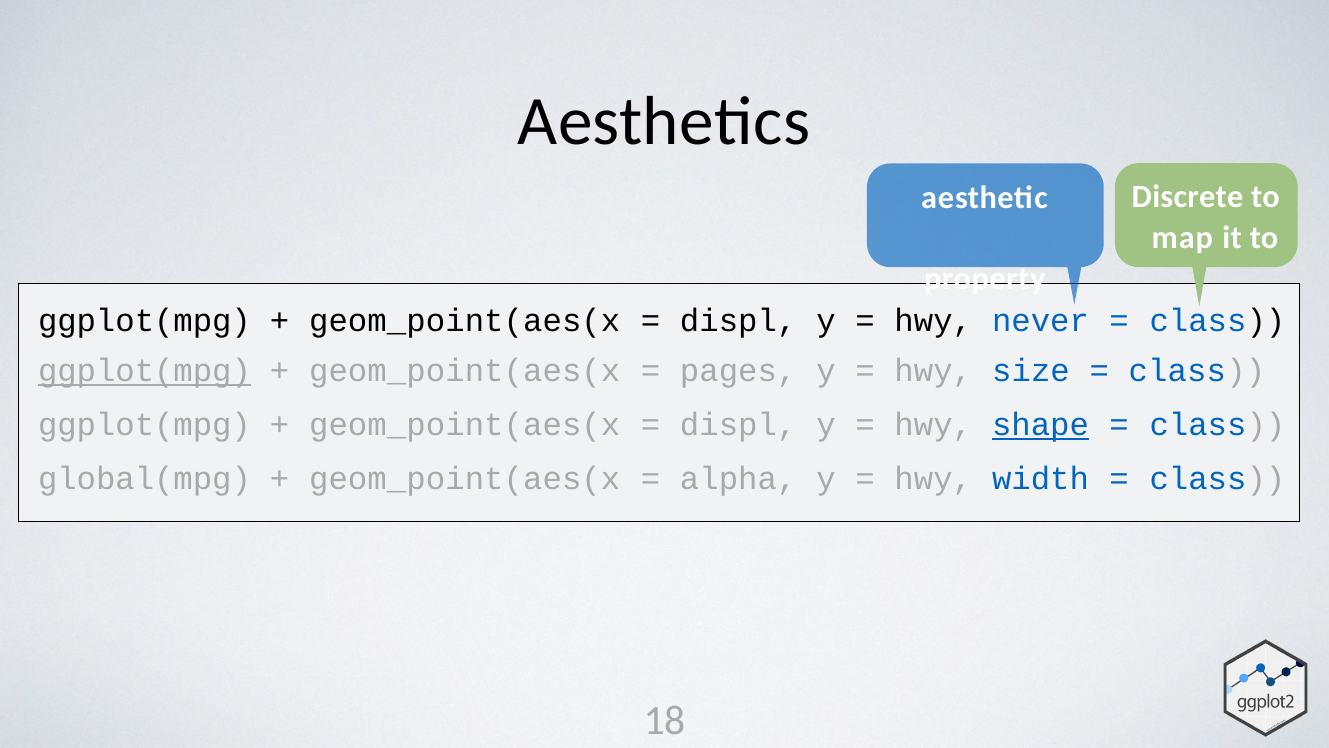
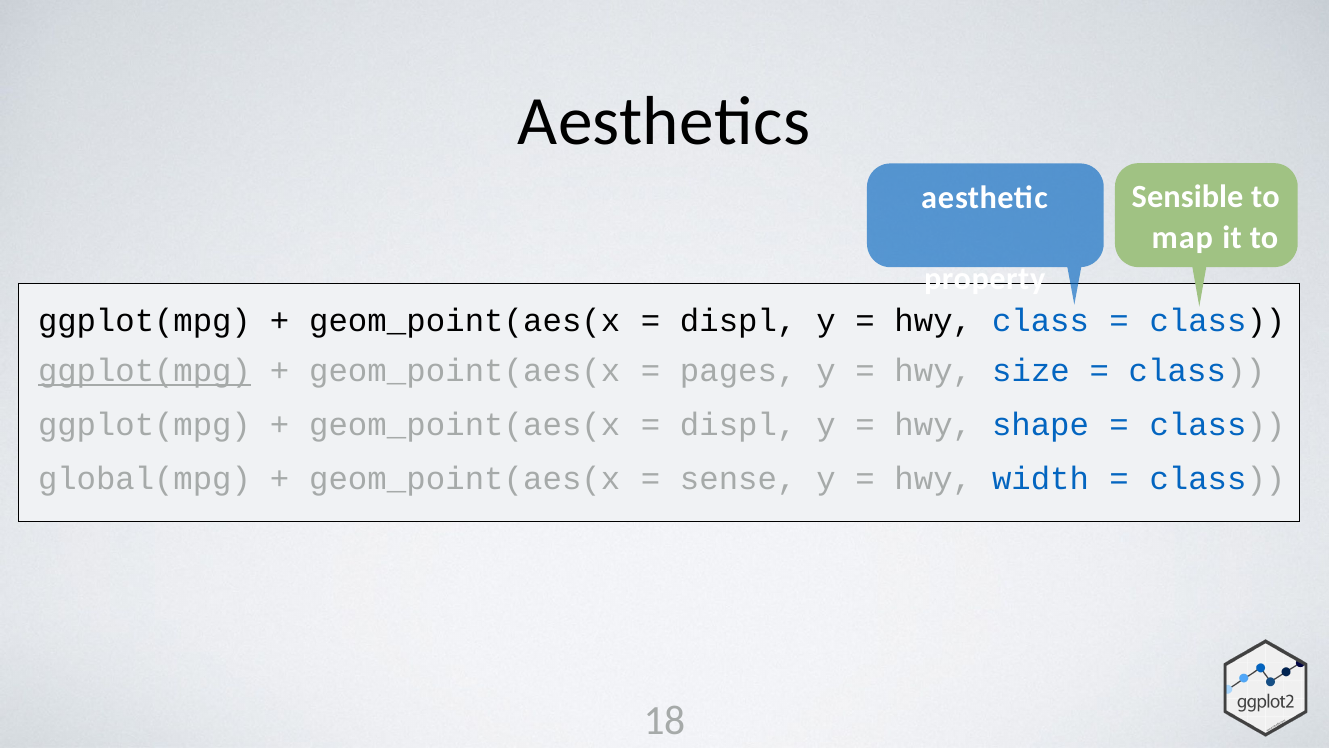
Discrete: Discrete -> Sensible (1188, 197)
hwy never: never -> class (1041, 320)
shape underline: present -> none (1041, 425)
alpha: alpha -> sense (738, 479)
